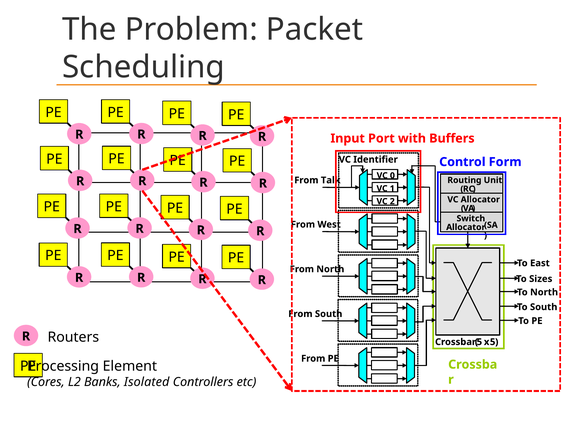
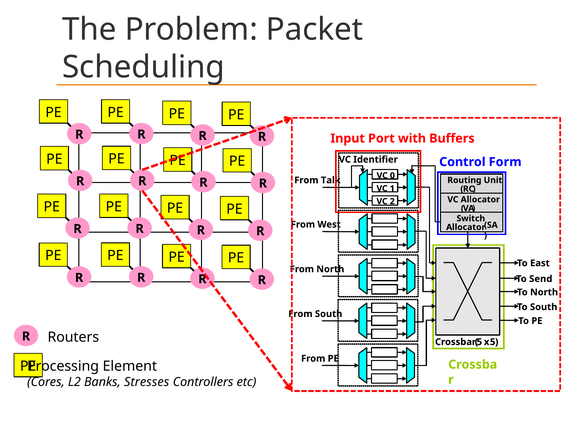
Sizes: Sizes -> Send (541, 279)
Isolated: Isolated -> Stresses (147, 382)
